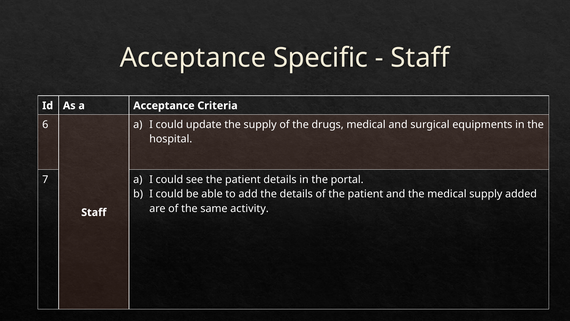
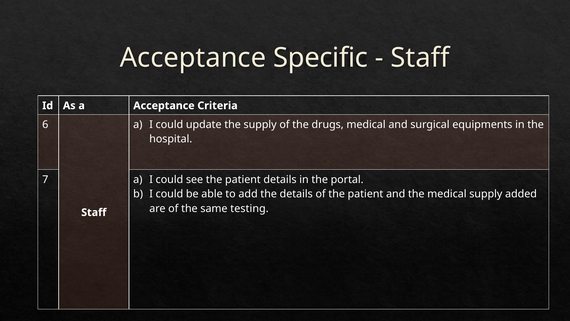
activity: activity -> testing (249, 208)
